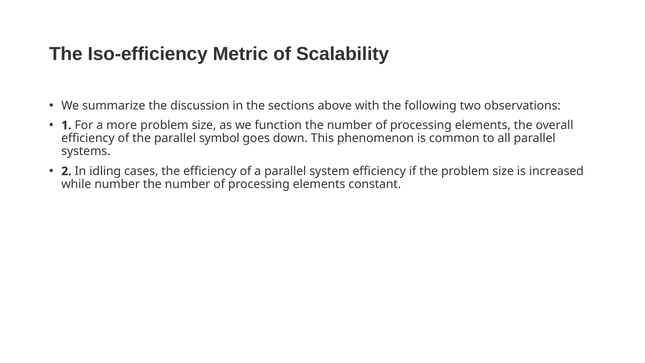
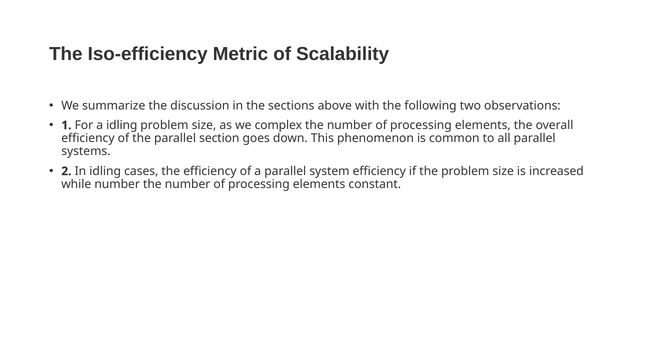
a more: more -> idling (122, 125)
function: function -> complex (278, 125)
symbol: symbol -> section (219, 138)
